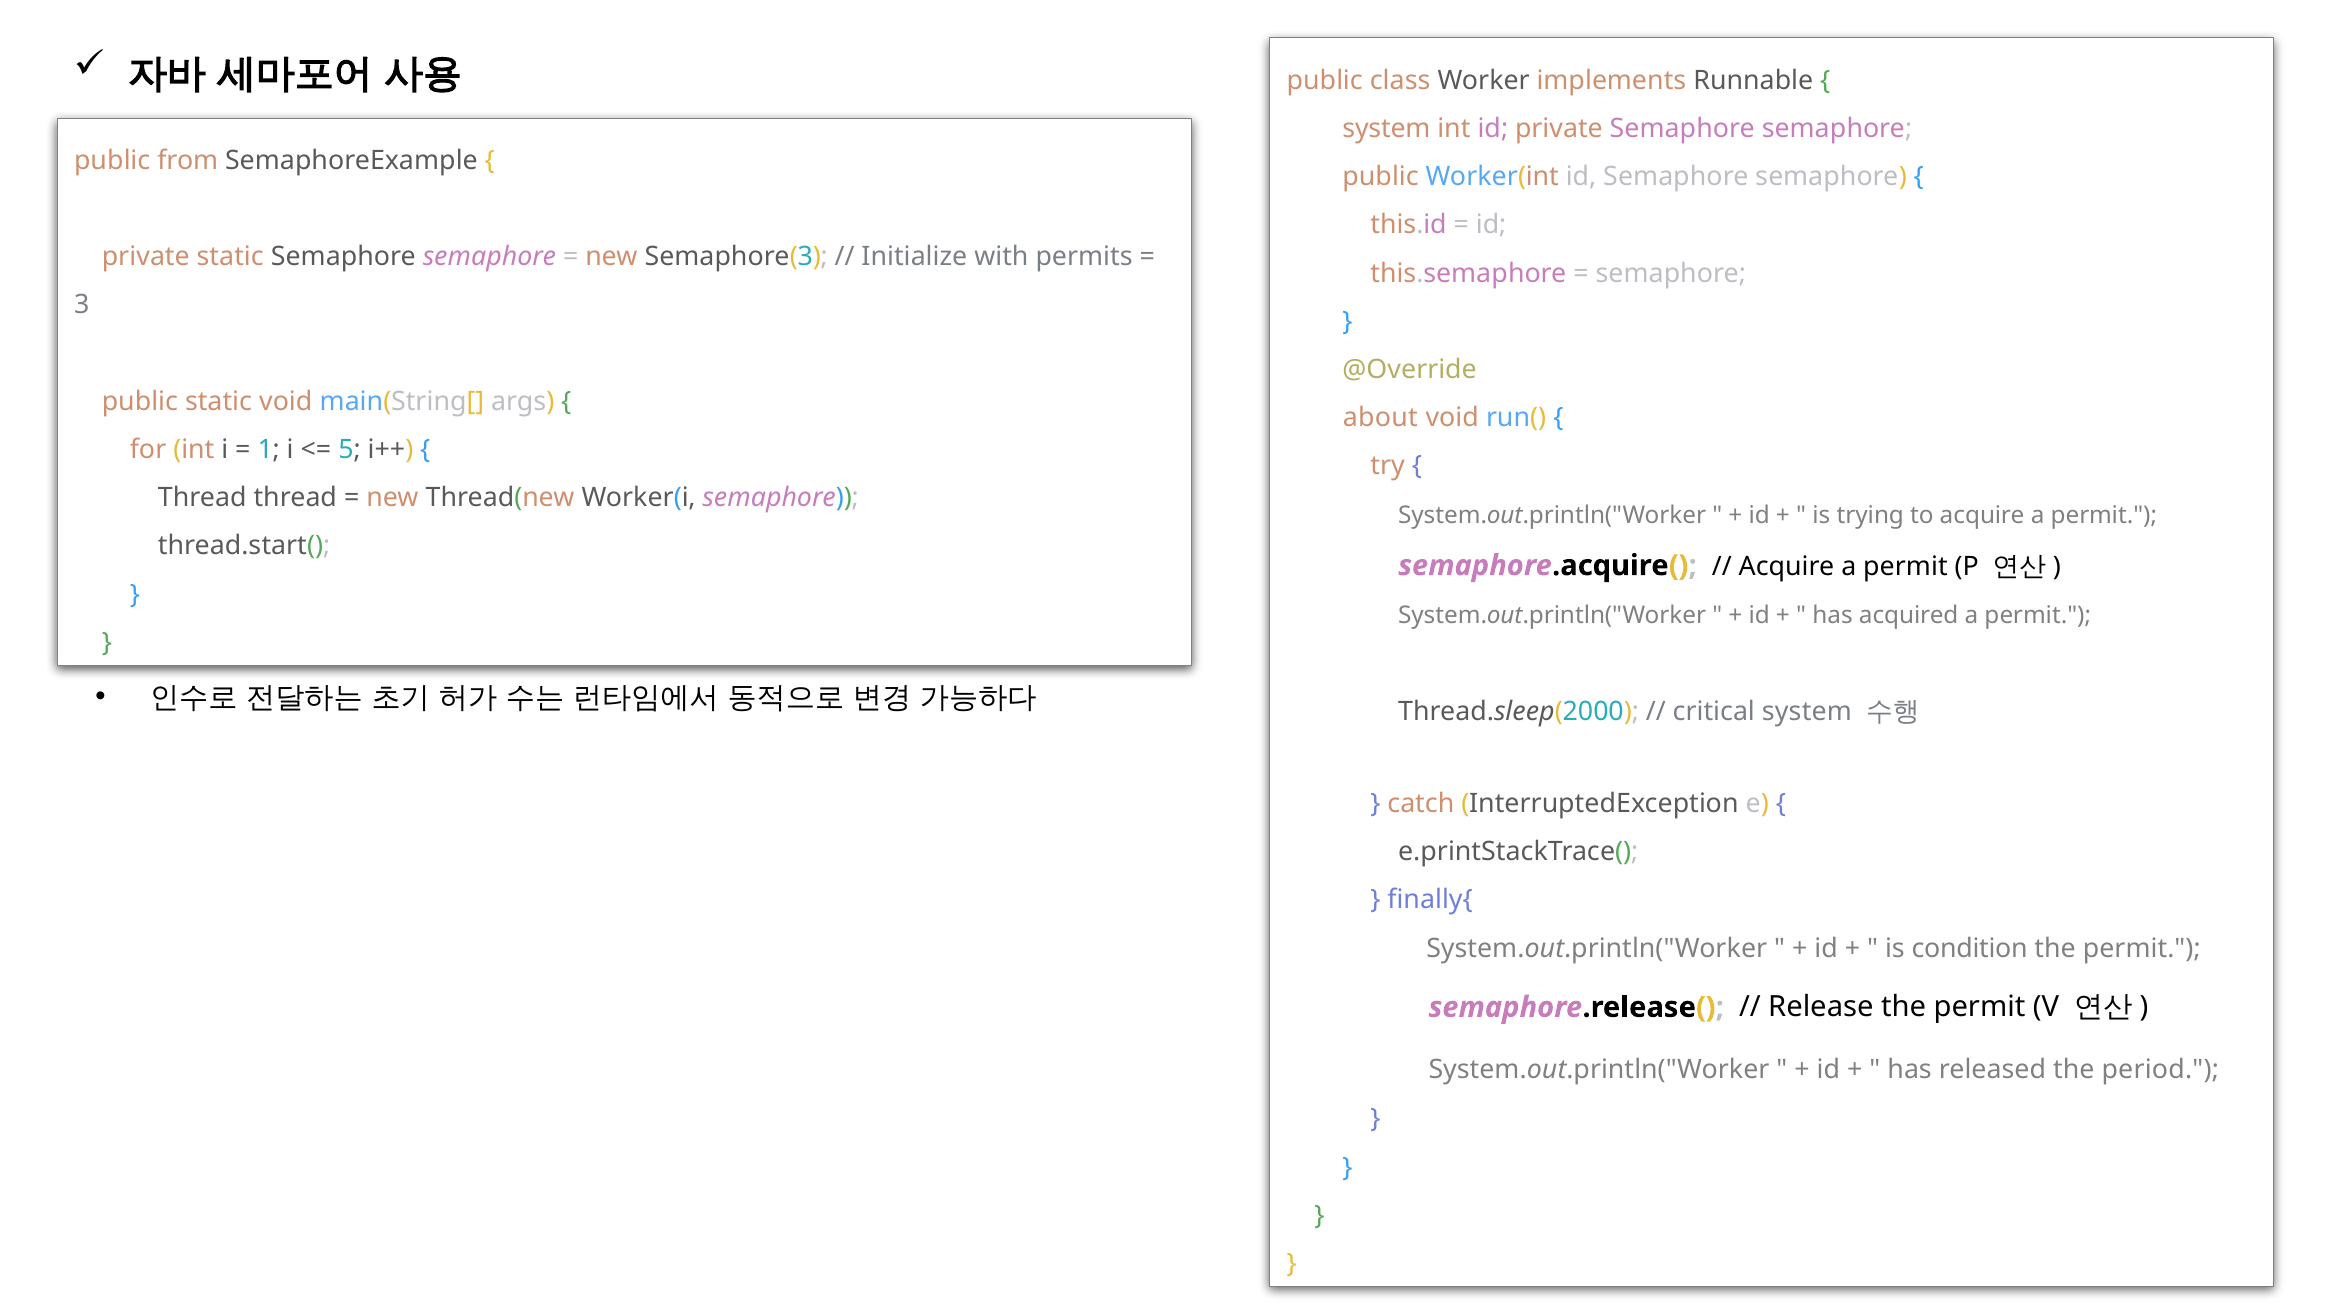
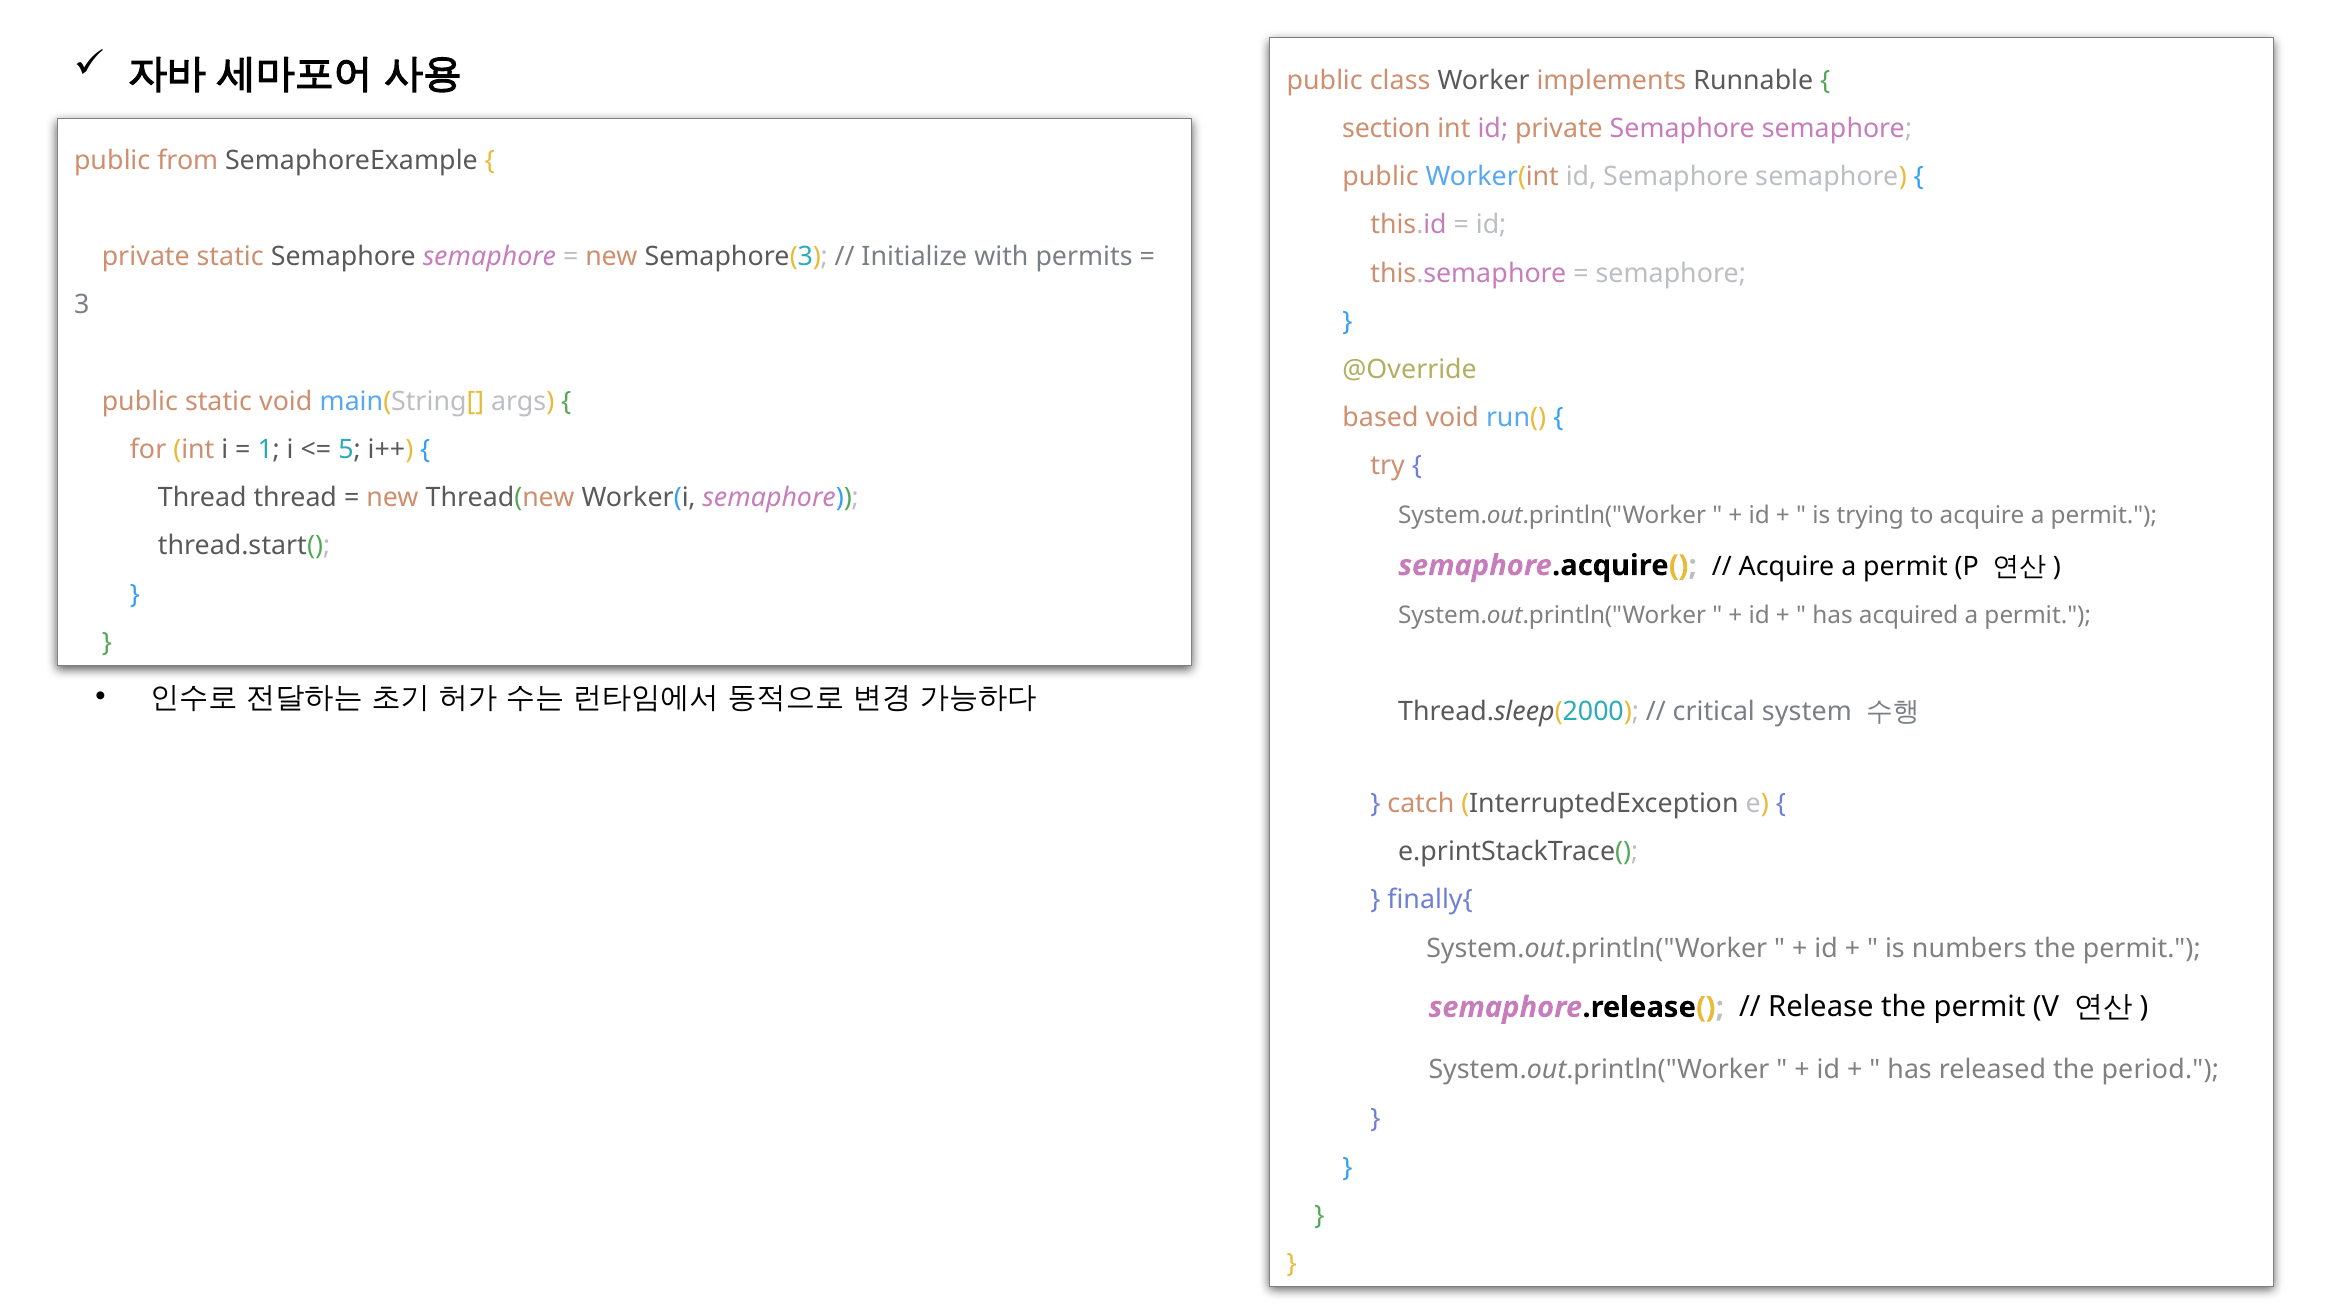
system: system -> section (1386, 129)
about: about -> based (1381, 418)
condition: condition -> numbers (1969, 948)
